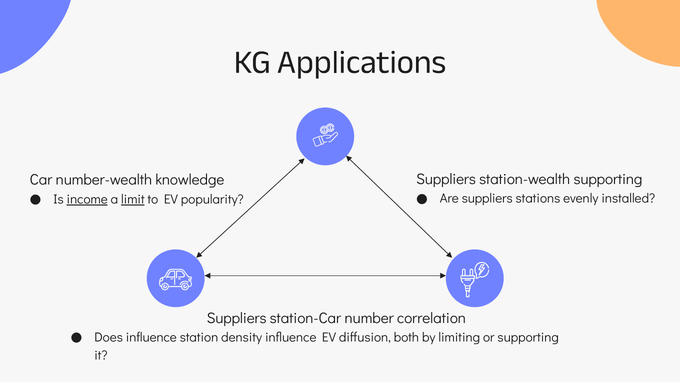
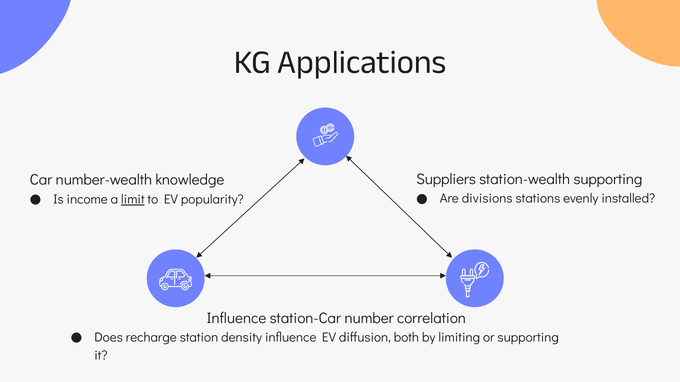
Are suppliers: suppliers -> divisions (487, 199)
income underline: present -> none (87, 199)
Suppliers: Suppliers -> Influence (237, 318)
Does influence: influence -> recharge (151, 338)
